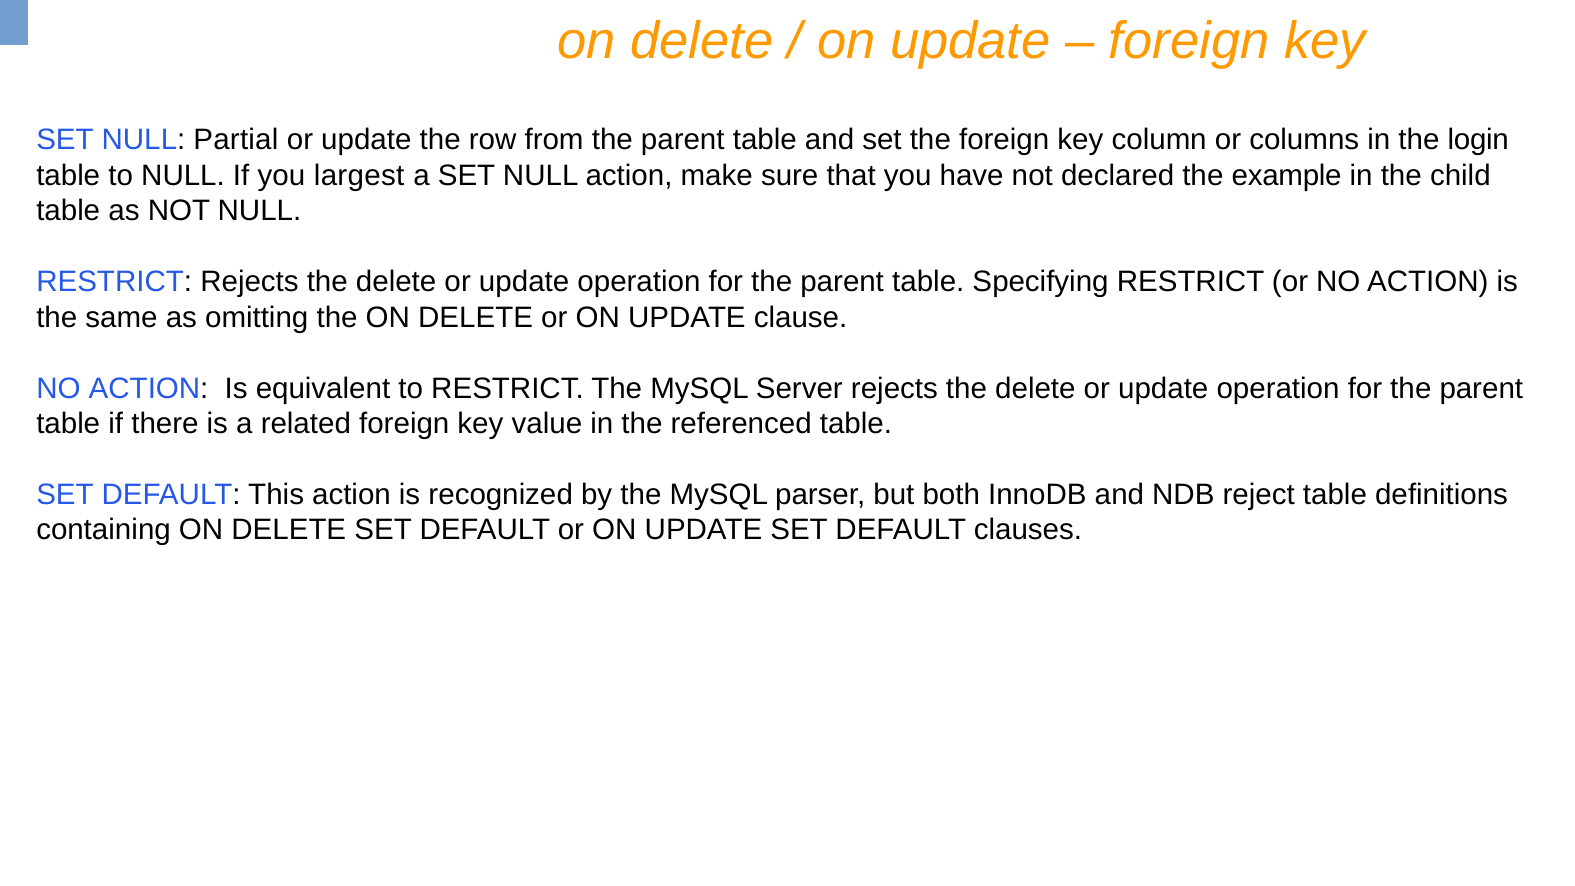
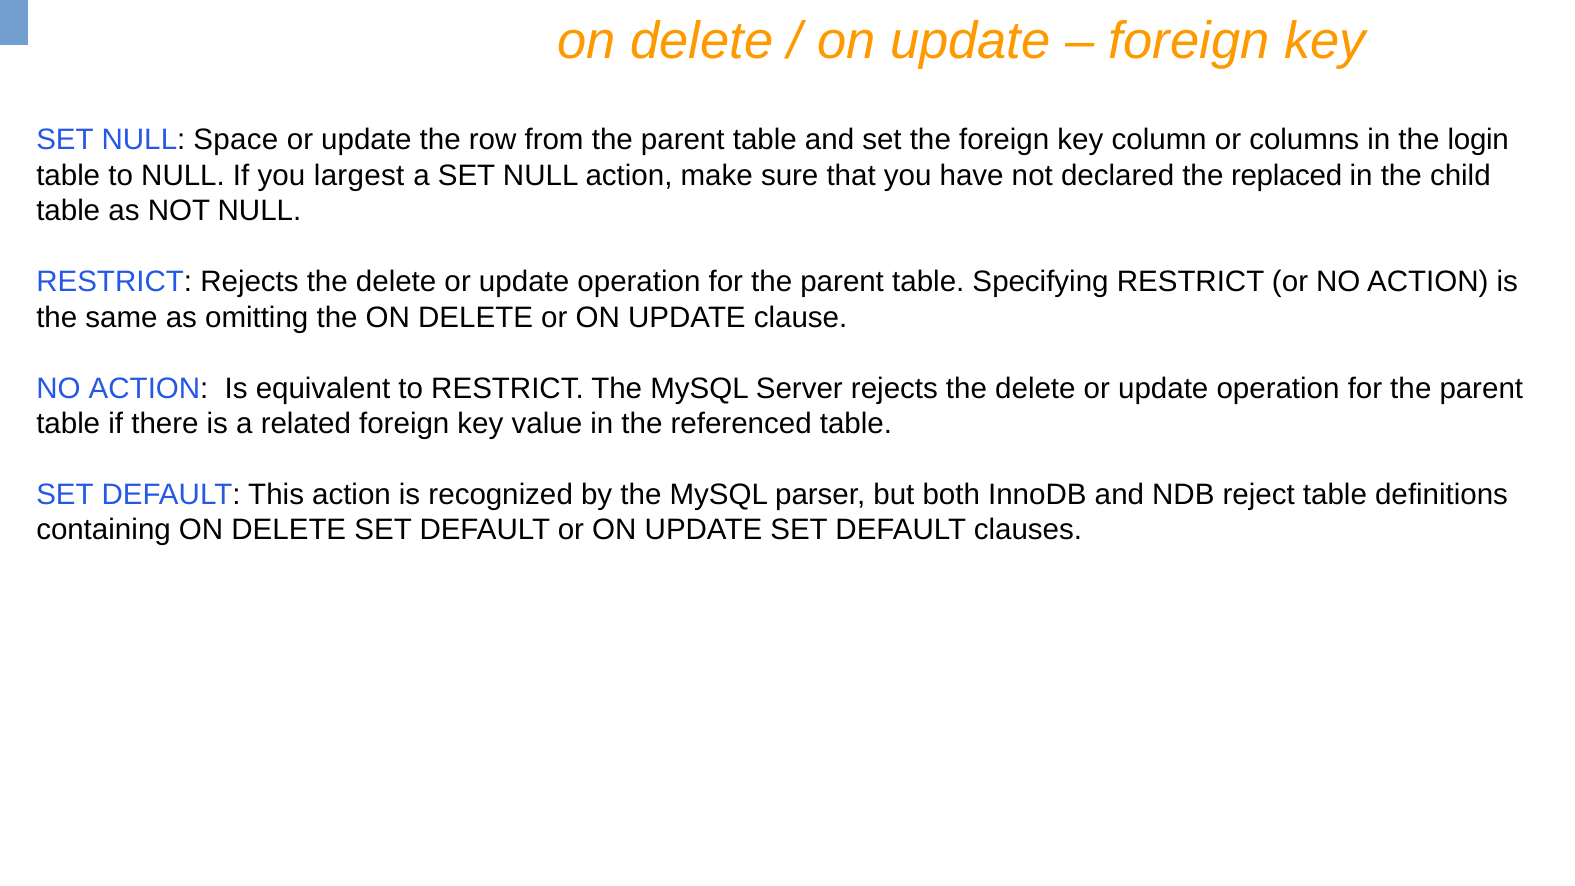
Partial: Partial -> Space (236, 140)
example: example -> replaced (1287, 176)
